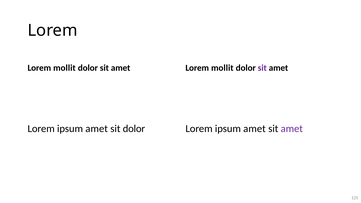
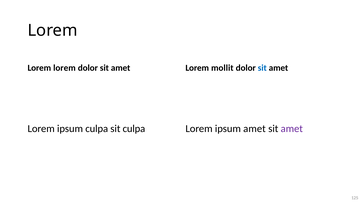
mollit: mollit -> lorem (64, 68)
sit colour: purple -> blue (262, 68)
amet: amet -> culpa (97, 129)
sit dolor: dolor -> culpa (134, 129)
